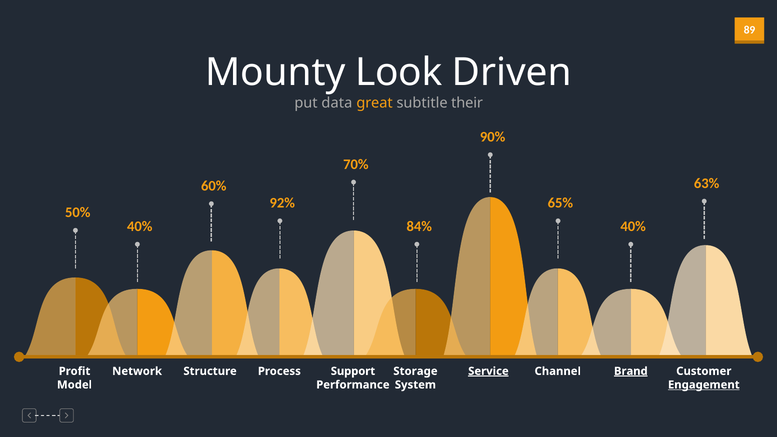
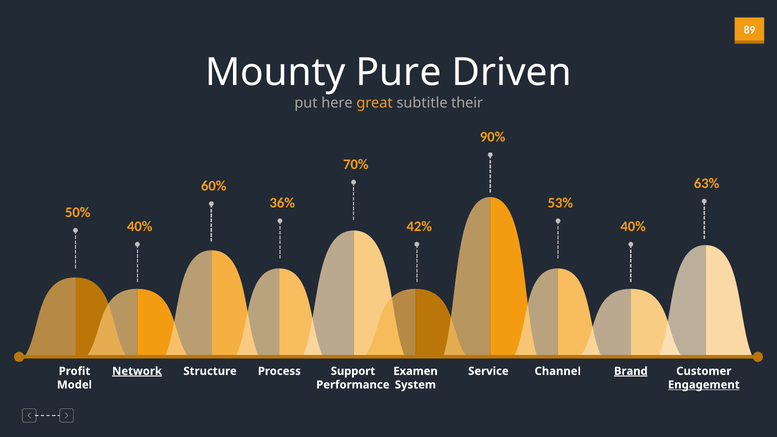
Look: Look -> Pure (399, 72)
data: data -> here (337, 103)
92%: 92% -> 36% (282, 203)
65%: 65% -> 53% (560, 203)
84%: 84% -> 42% (419, 227)
Storage: Storage -> Examen (415, 371)
Network underline: none -> present (137, 371)
Service underline: present -> none (488, 371)
